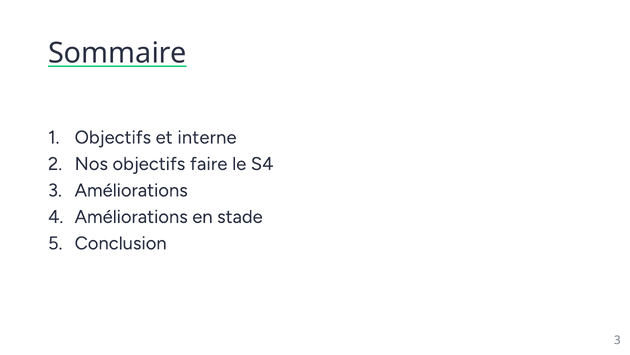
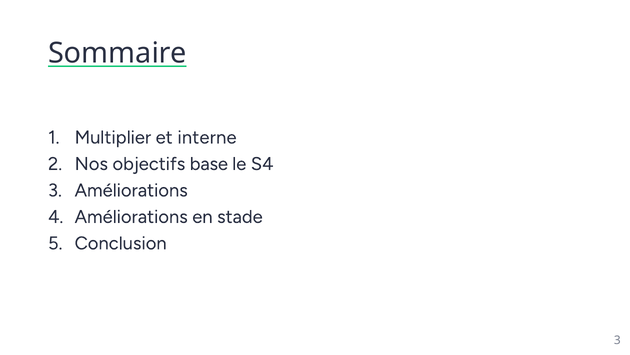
Objectifs: Objectifs -> Multiplier (113, 137)
faire: faire -> base (209, 164)
